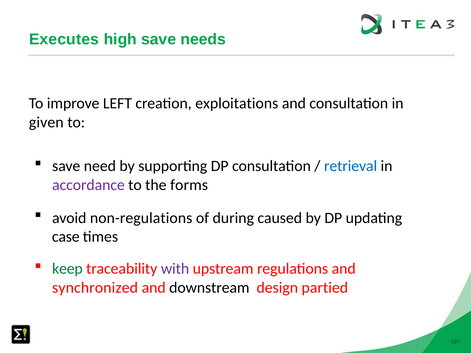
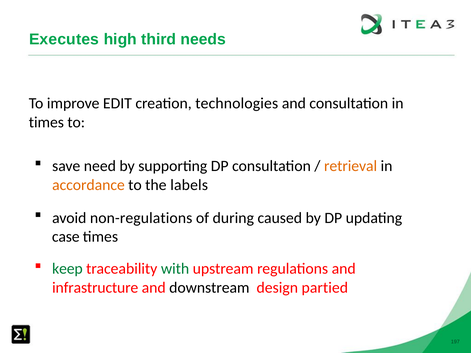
high save: save -> third (159, 39)
LEFT: LEFT -> EDIT (117, 103)
exploitations: exploitations -> technologies (237, 103)
given: given -> times (46, 122)
retrieval colour: blue -> orange (351, 166)
accordance colour: purple -> orange (88, 185)
forms: forms -> labels (189, 185)
with colour: purple -> green (175, 269)
synchronized: synchronized -> infrastructure (95, 288)
